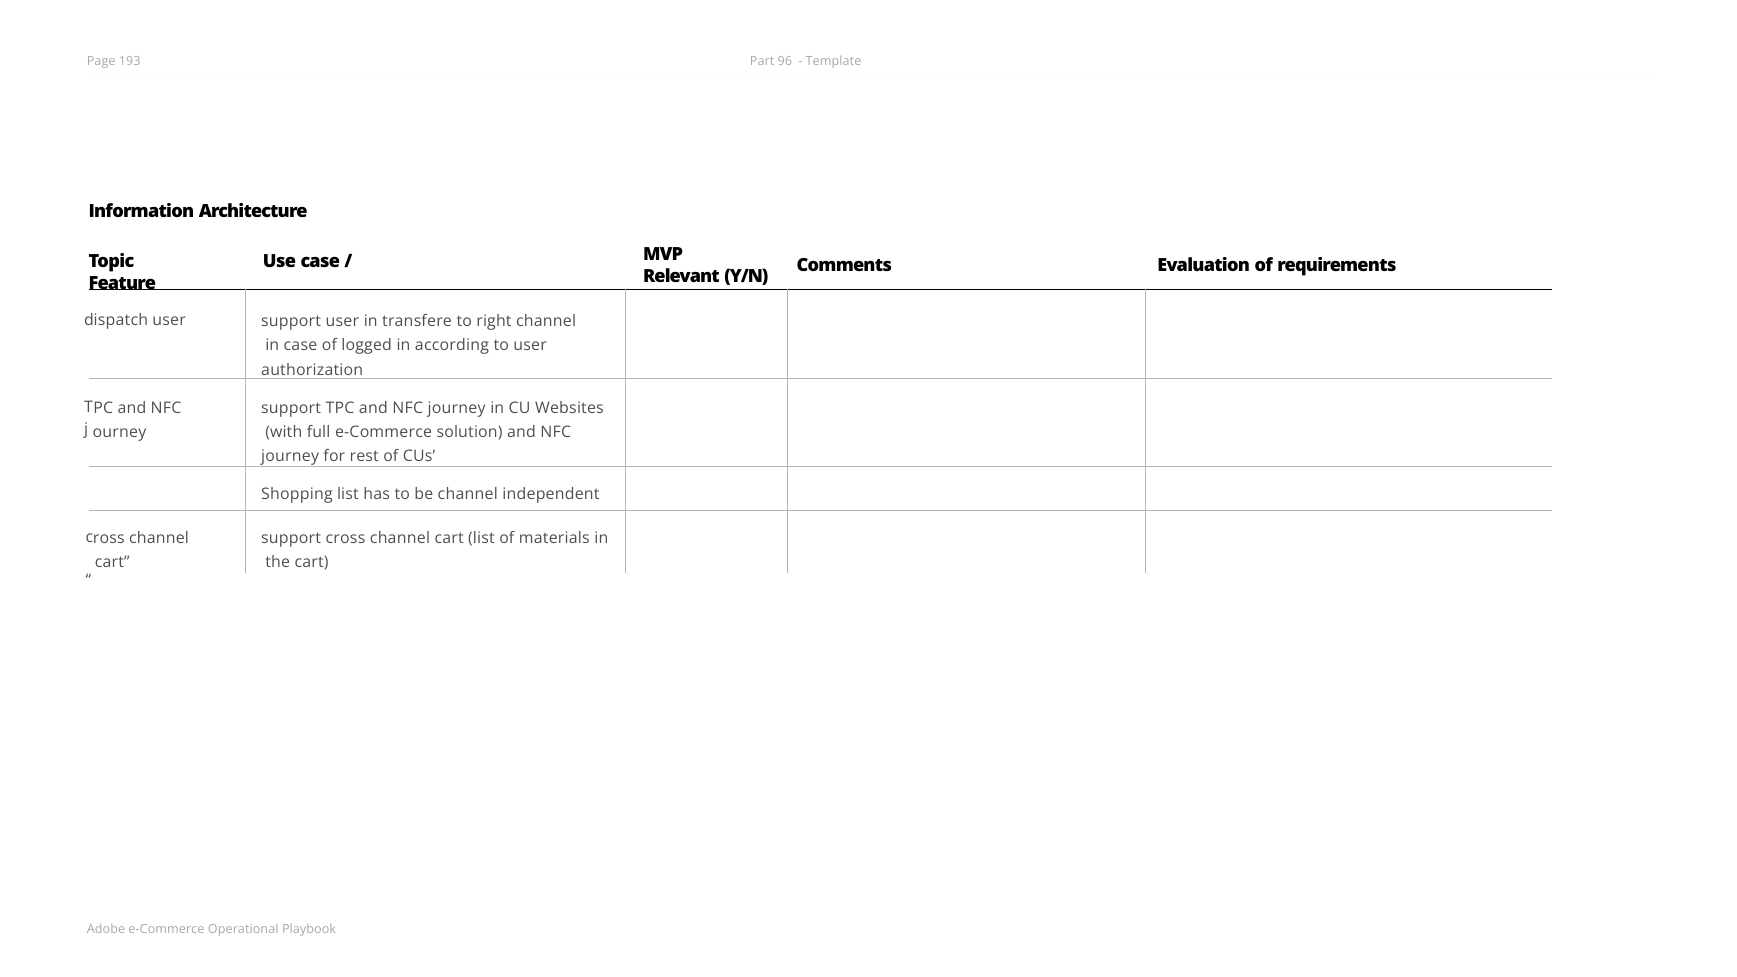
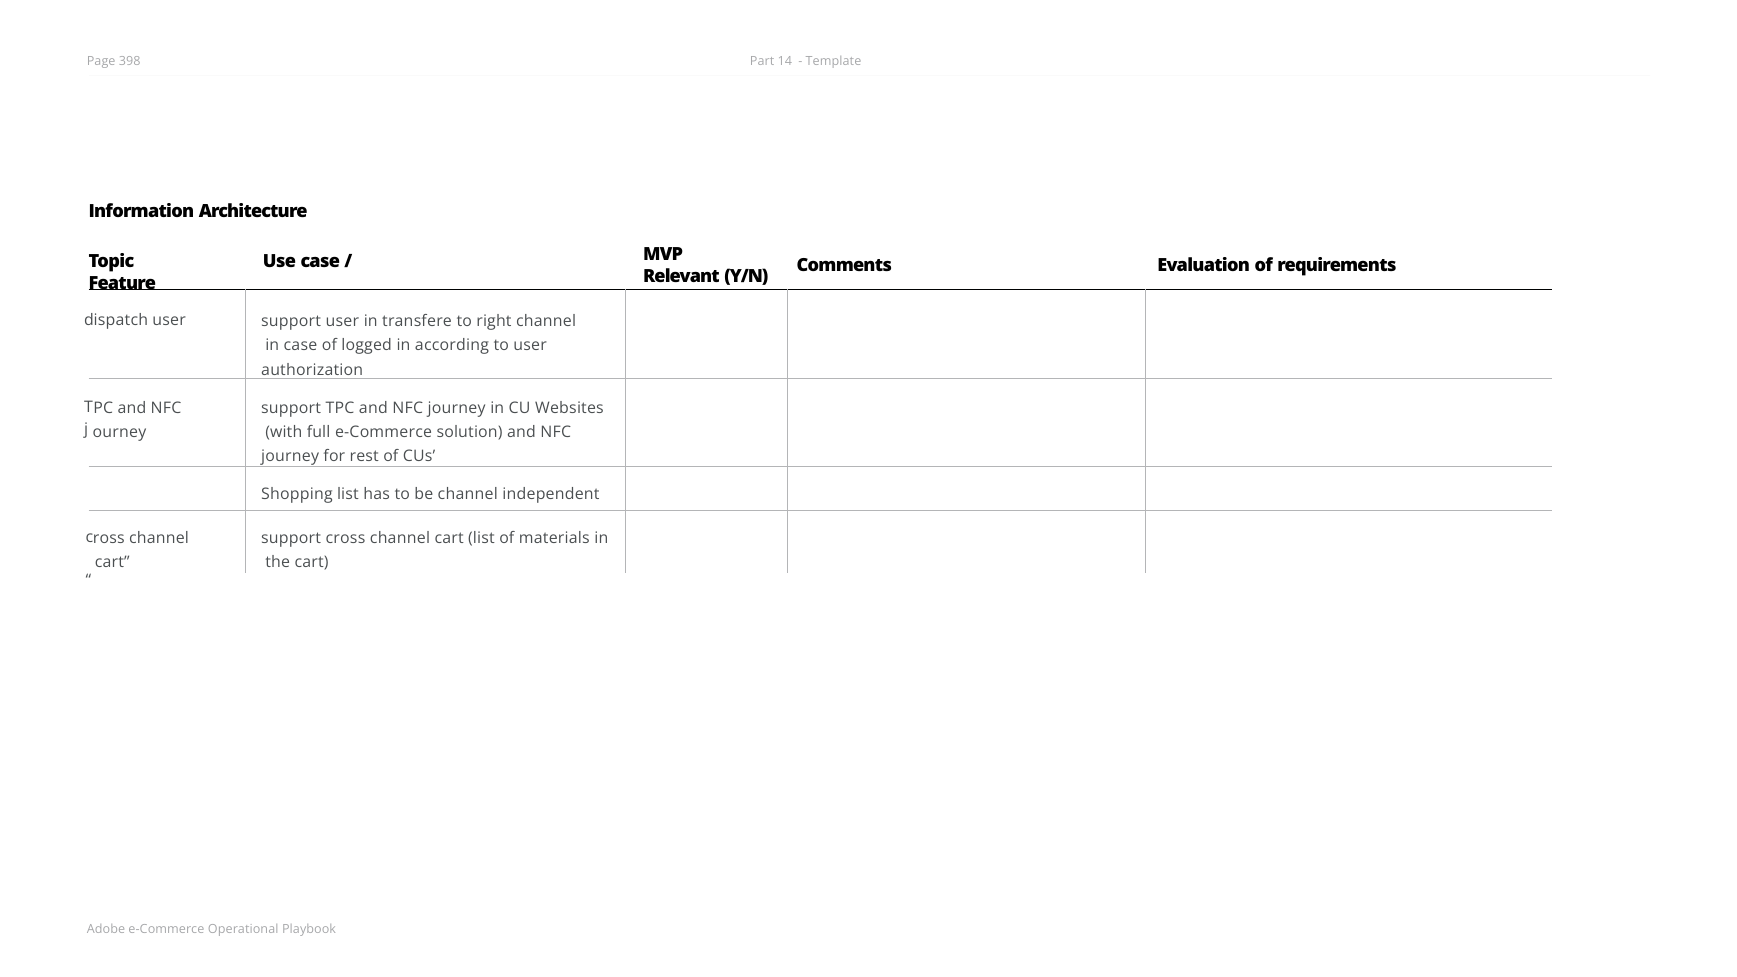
193: 193 -> 398 (130, 61)
96: 96 -> 14 (785, 61)
